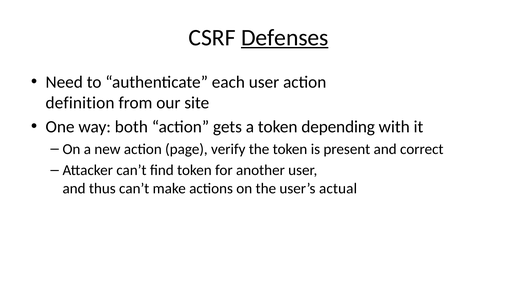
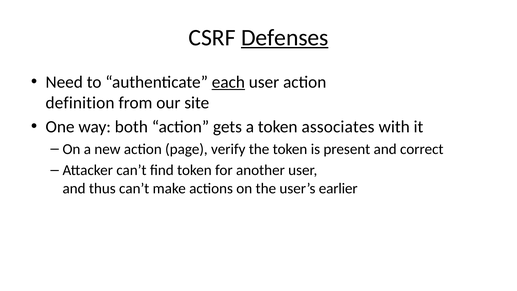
each underline: none -> present (228, 82)
depending: depending -> associates (338, 127)
actual: actual -> earlier (338, 188)
